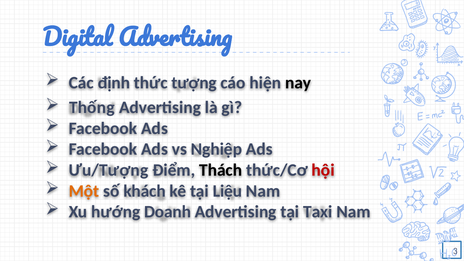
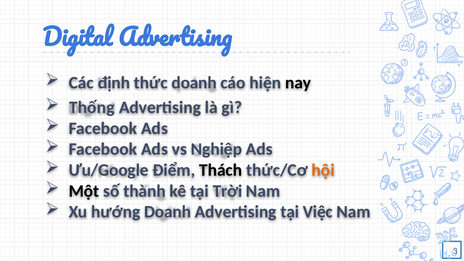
thức tượng: tượng -> doanh (194, 83)
Ưu/Tượng: Ưu/Tượng -> Ưu/Google (109, 170)
hội colour: red -> orange (323, 170)
Một colour: orange -> black (84, 191)
khách: khách -> thành (145, 191)
Liệu: Liệu -> Trời (228, 191)
Taxi: Taxi -> Việc (318, 212)
